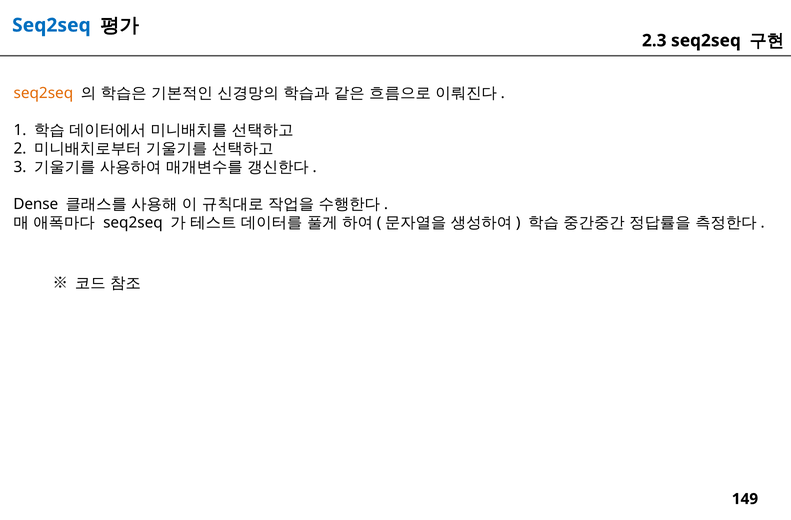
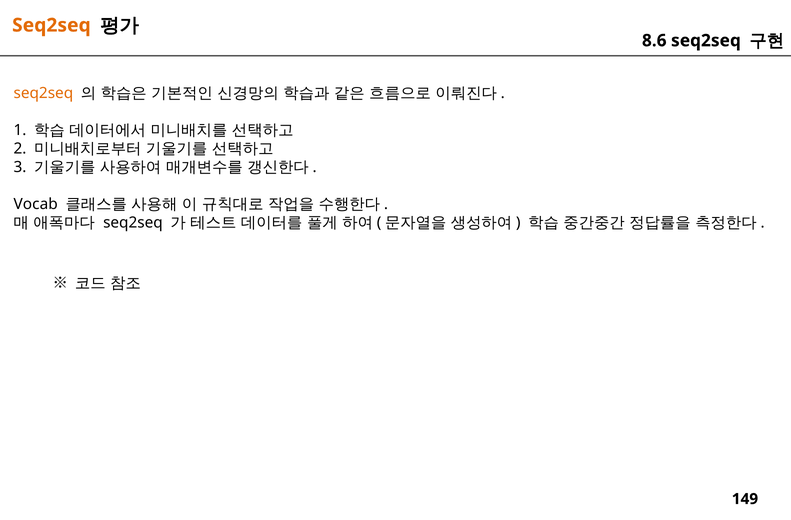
Seq2seq colour: blue -> orange (51, 25)
2.3: 2.3 -> 8.6 (654, 41)
Dense: Dense -> Vocab (36, 204)
